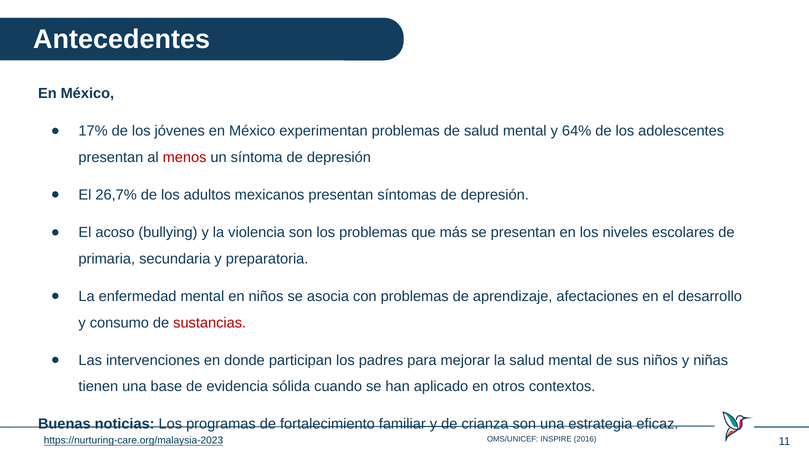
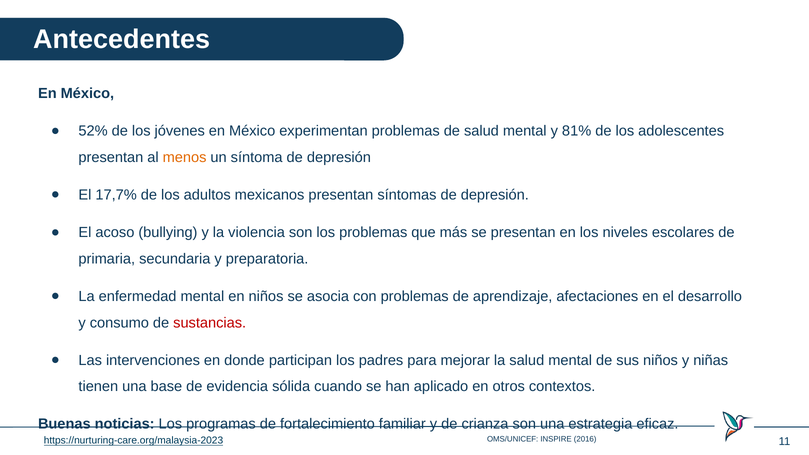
17%: 17% -> 52% (93, 131)
64%: 64% -> 81% (577, 131)
menos colour: red -> orange (185, 157)
26,7%: 26,7% -> 17,7% (116, 195)
